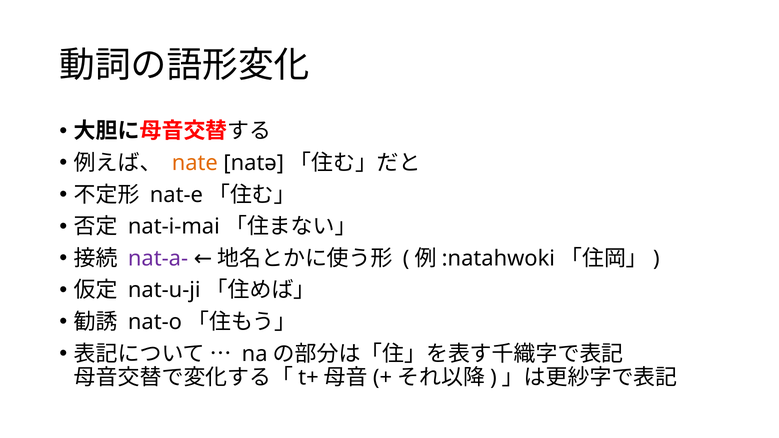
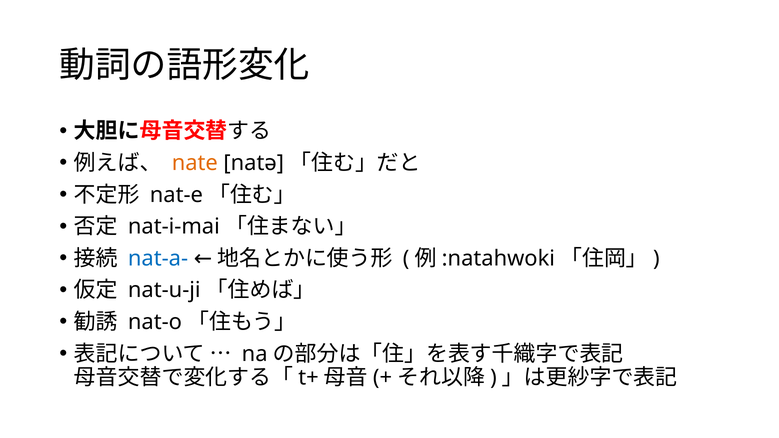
nat-a- colour: purple -> blue (158, 259)
